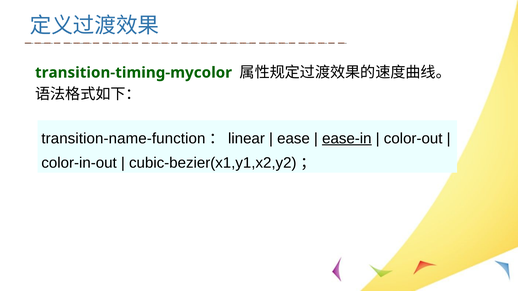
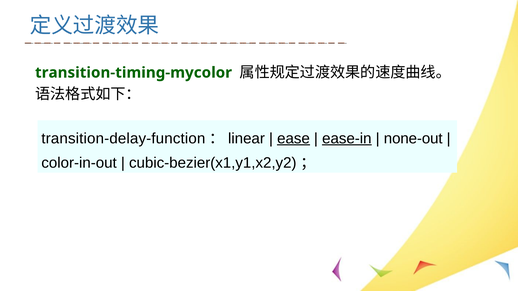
transition-name-function: transition-name-function -> transition-delay-function (123, 139)
ease underline: none -> present (293, 139)
color-out: color-out -> none-out (413, 139)
